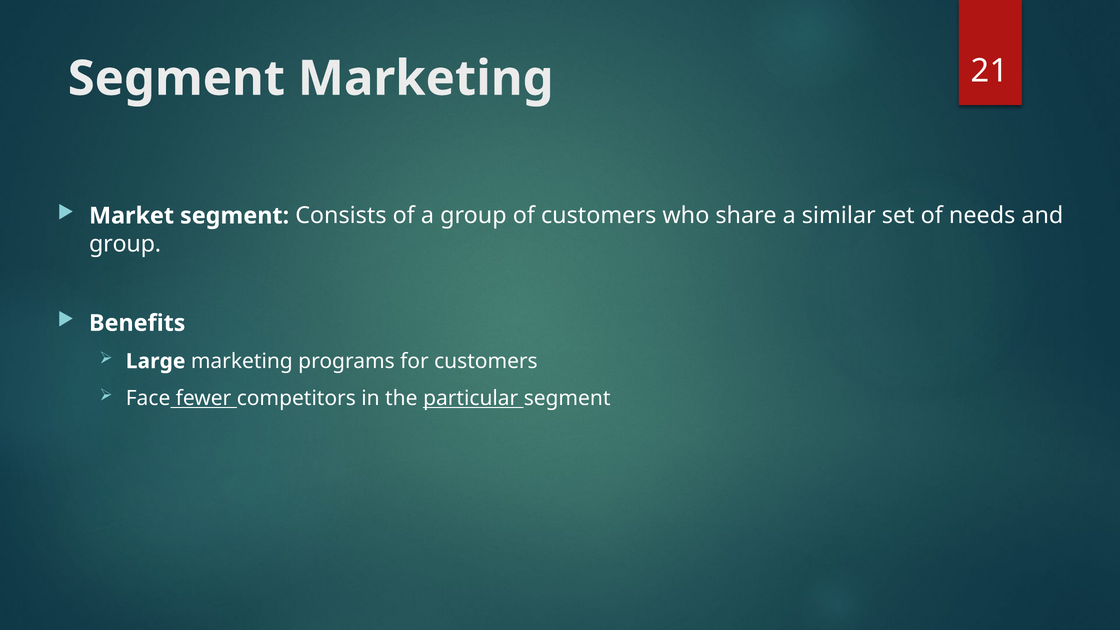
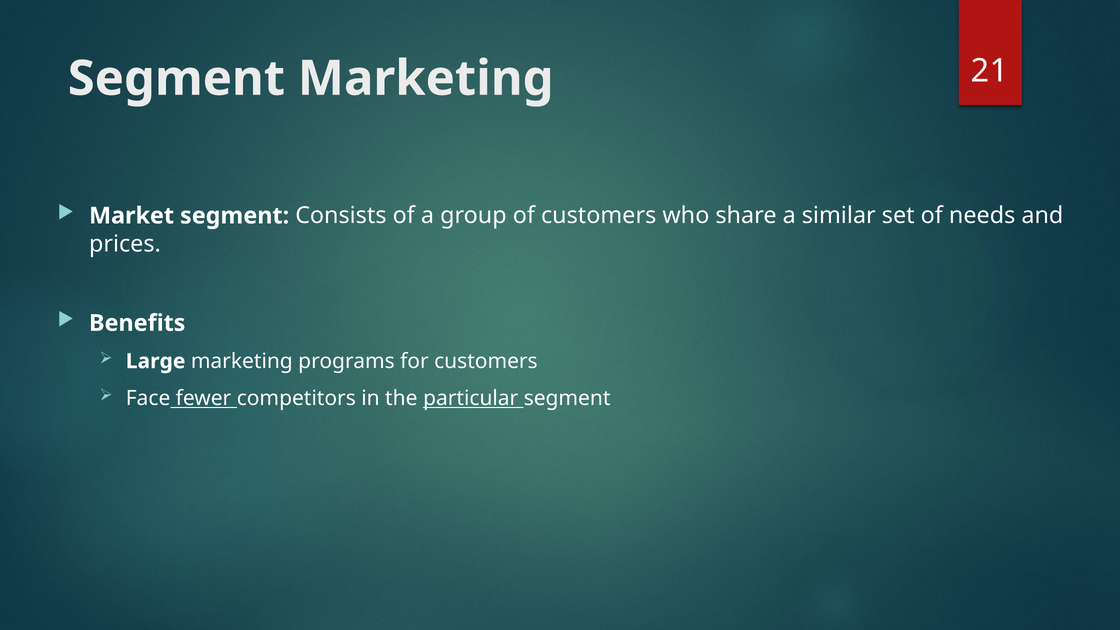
group: group -> prices (125, 244)
